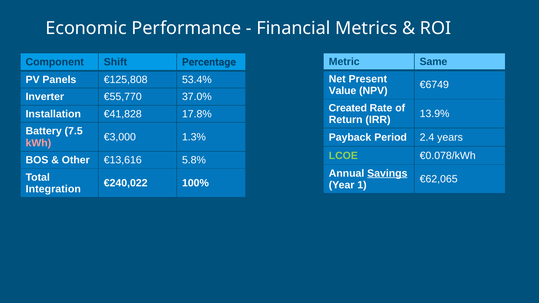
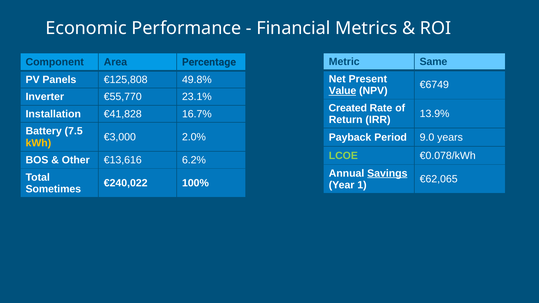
Shift: Shift -> Area (115, 62)
53.4%: 53.4% -> 49.8% (197, 80)
Value underline: none -> present (343, 91)
37.0%: 37.0% -> 23.1% (197, 97)
17.8%: 17.8% -> 16.7% (197, 114)
1.3%: 1.3% -> 2.0% (194, 137)
2.4: 2.4 -> 9.0 (427, 137)
kWh colour: pink -> yellow (38, 143)
5.8%: 5.8% -> 6.2% (194, 160)
Integration: Integration -> Sometimes (53, 189)
